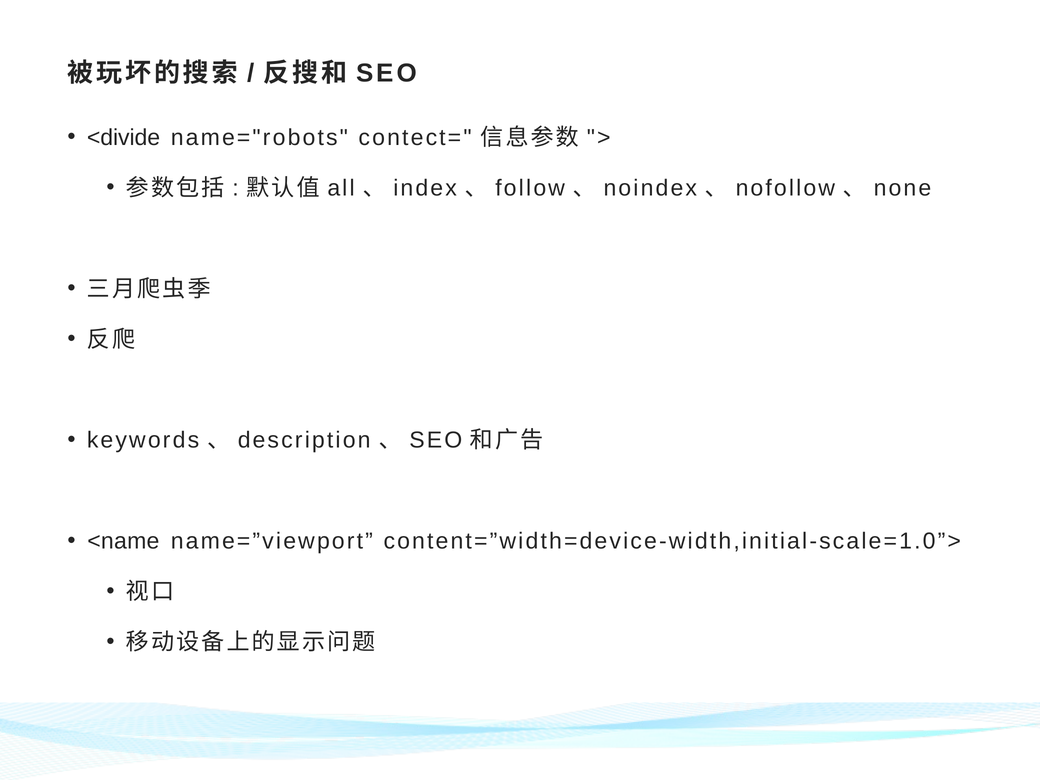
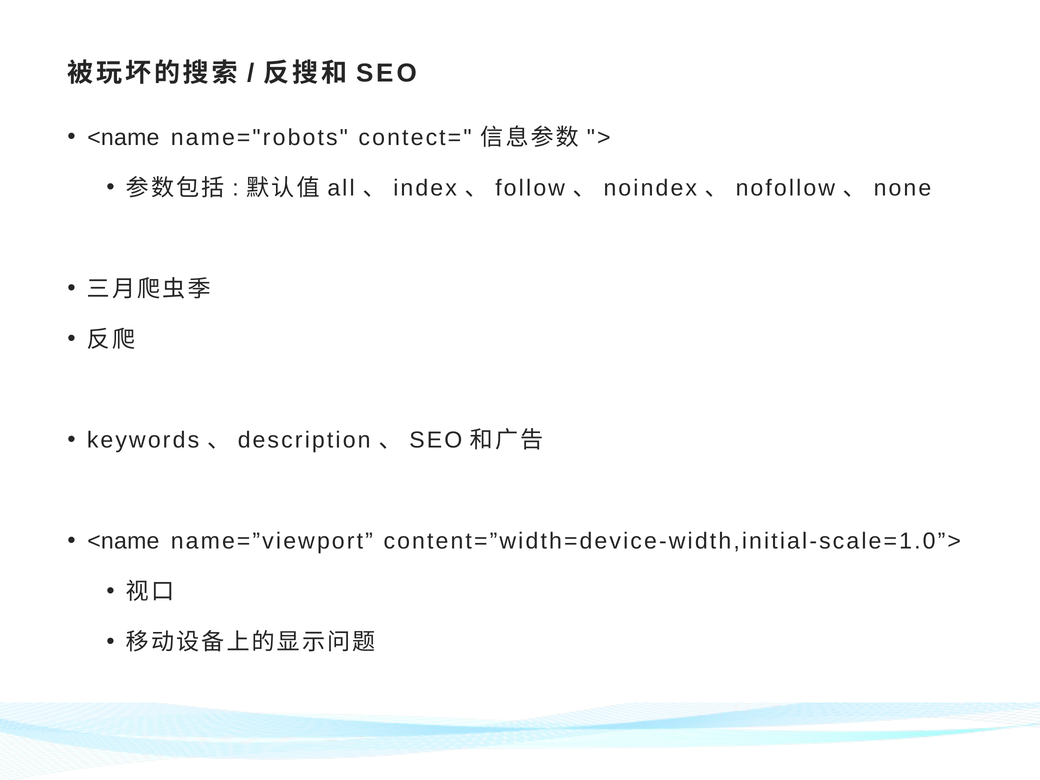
<divide: <divide -> <name (123, 137)
